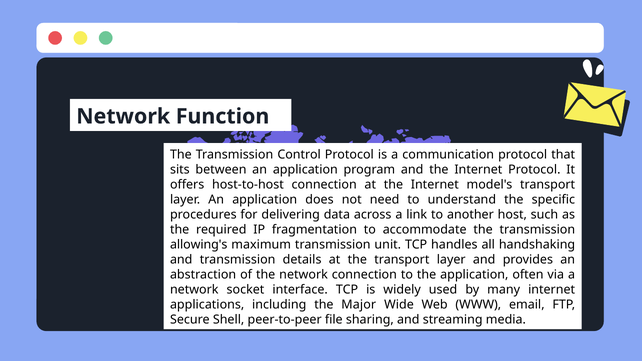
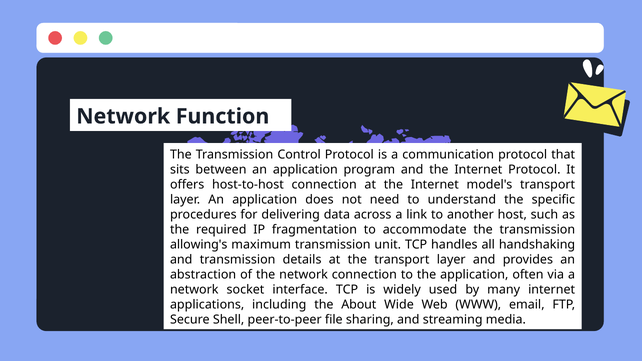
Major: Major -> About (359, 305)
